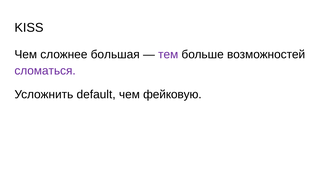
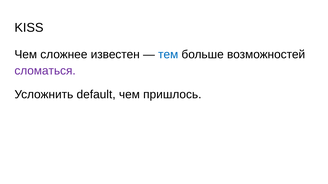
большая: большая -> известен (115, 55)
тем colour: purple -> blue (168, 55)
фейковую: фейковую -> пришлось (172, 95)
